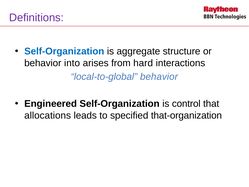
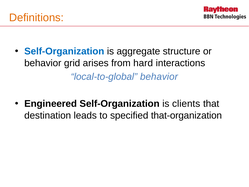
Definitions colour: purple -> orange (36, 18)
into: into -> grid (72, 63)
control: control -> clients (186, 104)
allocations: allocations -> destination (48, 115)
